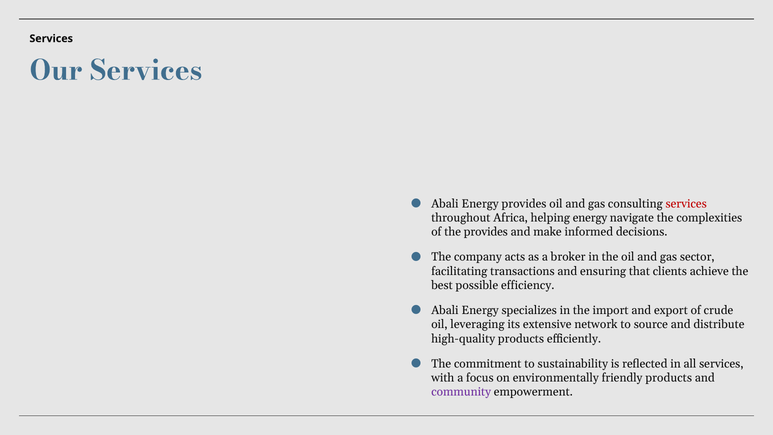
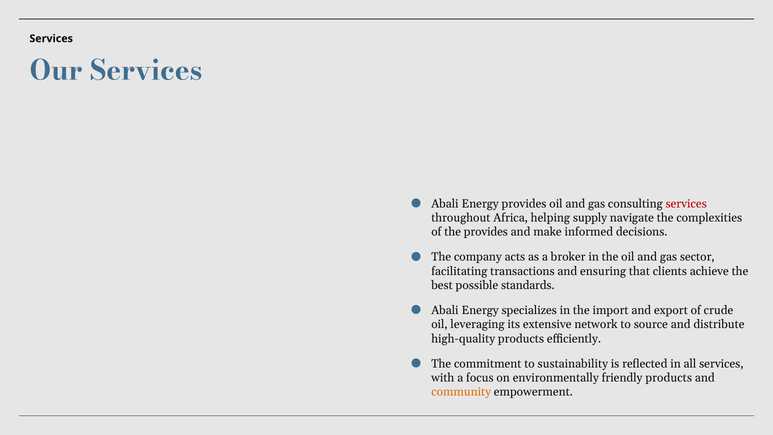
helping energy: energy -> supply (590, 218)
efficiency: efficiency -> standards (528, 285)
community colour: purple -> orange (461, 392)
